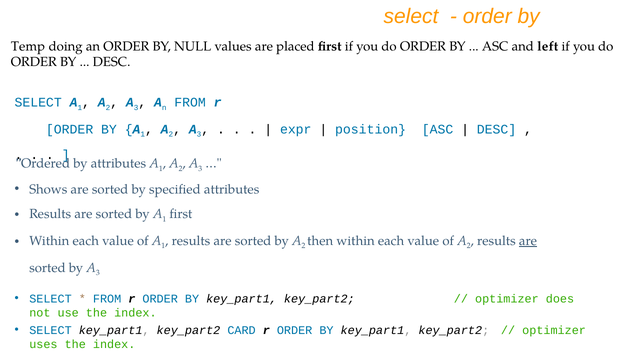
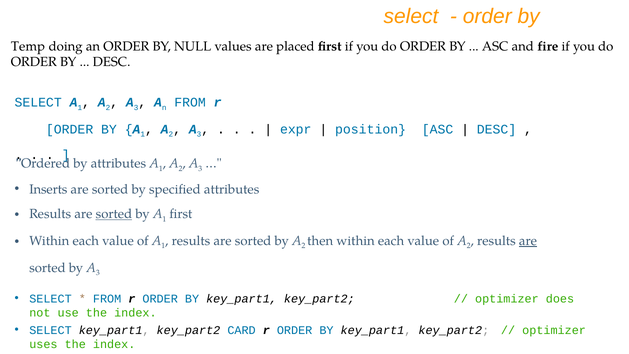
left: left -> fire (548, 46)
Shows: Shows -> Inserts (48, 189)
sorted underline: none -> present (114, 214)
